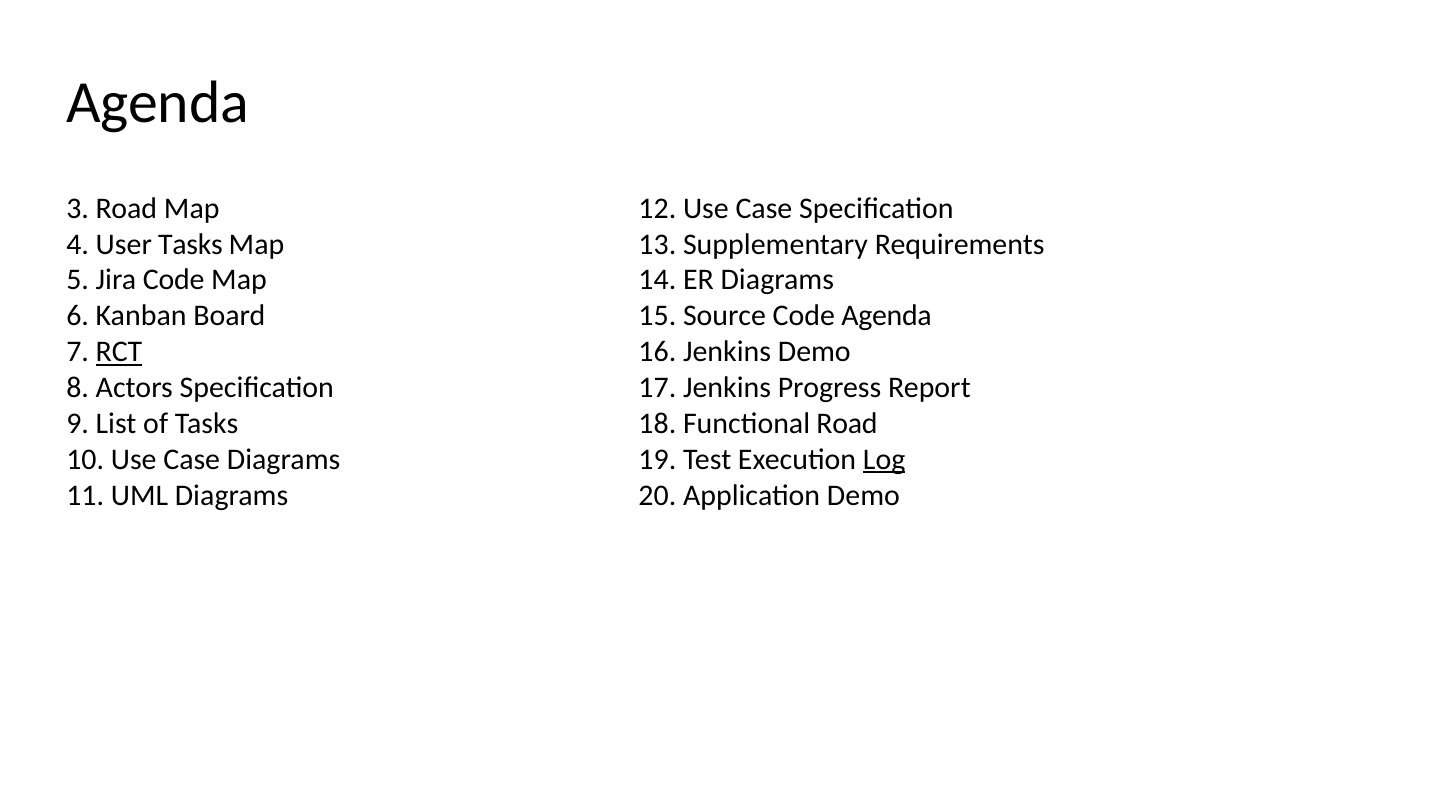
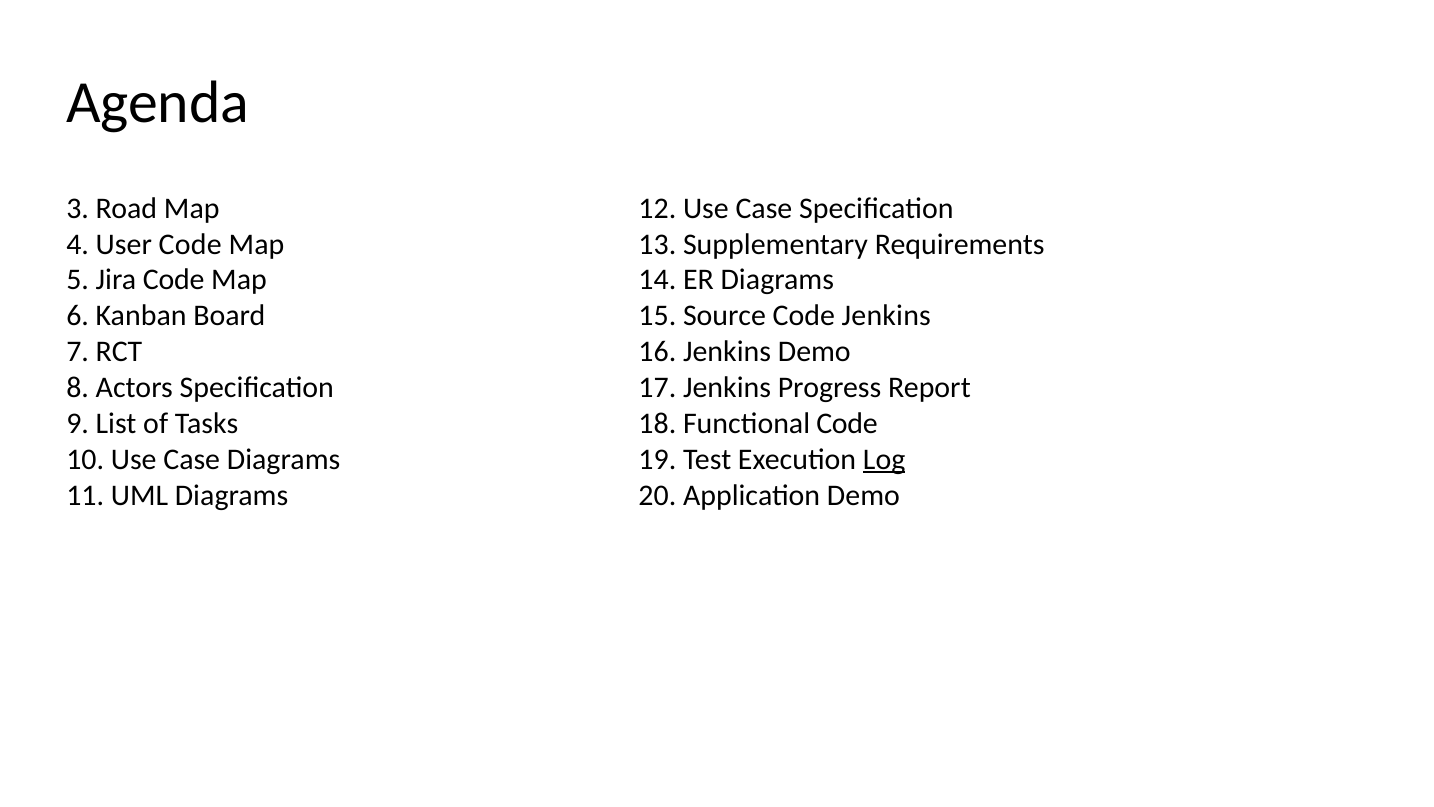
User Tasks: Tasks -> Code (190, 244)
Code Agenda: Agenda -> Jenkins (886, 316)
RCT underline: present -> none (119, 352)
Functional Road: Road -> Code (847, 423)
